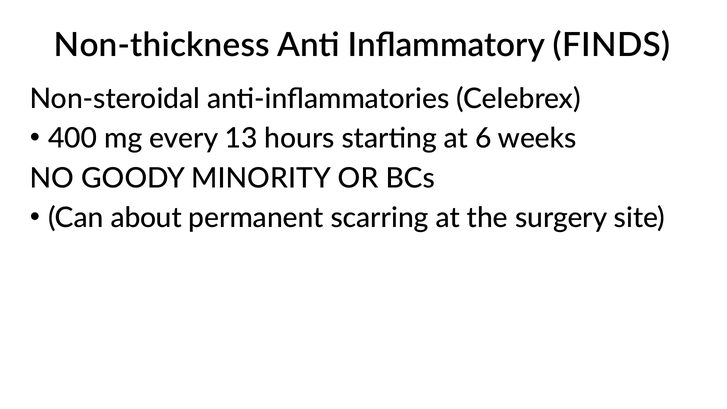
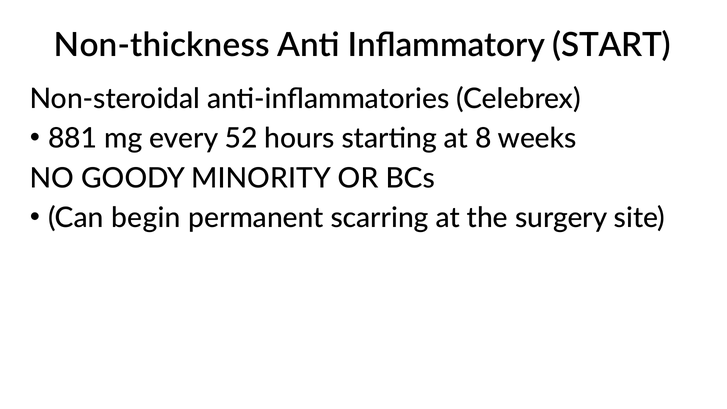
FINDS: FINDS -> START (612, 45)
400: 400 -> 881 (73, 139)
13: 13 -> 52 (241, 139)
6: 6 -> 8 (483, 139)
about: about -> begin (146, 218)
